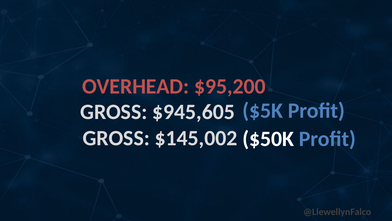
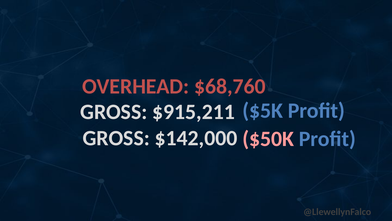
$95,200: $95,200 -> $68,760 (230, 86)
$945,605: $945,605 -> $915,211 (194, 112)
$145,002: $145,002 -> $142,000 (196, 138)
$50K colour: white -> pink (268, 139)
